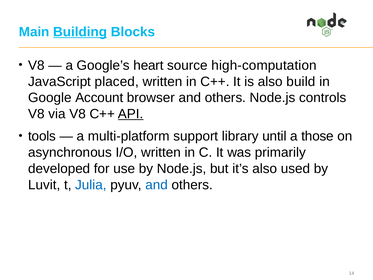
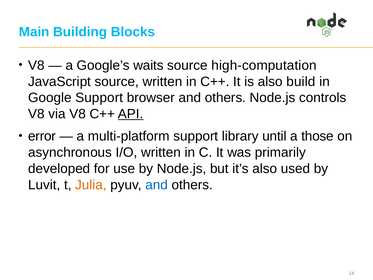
Building underline: present -> none (80, 32)
heart: heart -> waits (148, 65)
JavaScript placed: placed -> source (117, 82)
Google Account: Account -> Support (99, 98)
tools: tools -> error (42, 136)
Julia colour: blue -> orange (91, 185)
